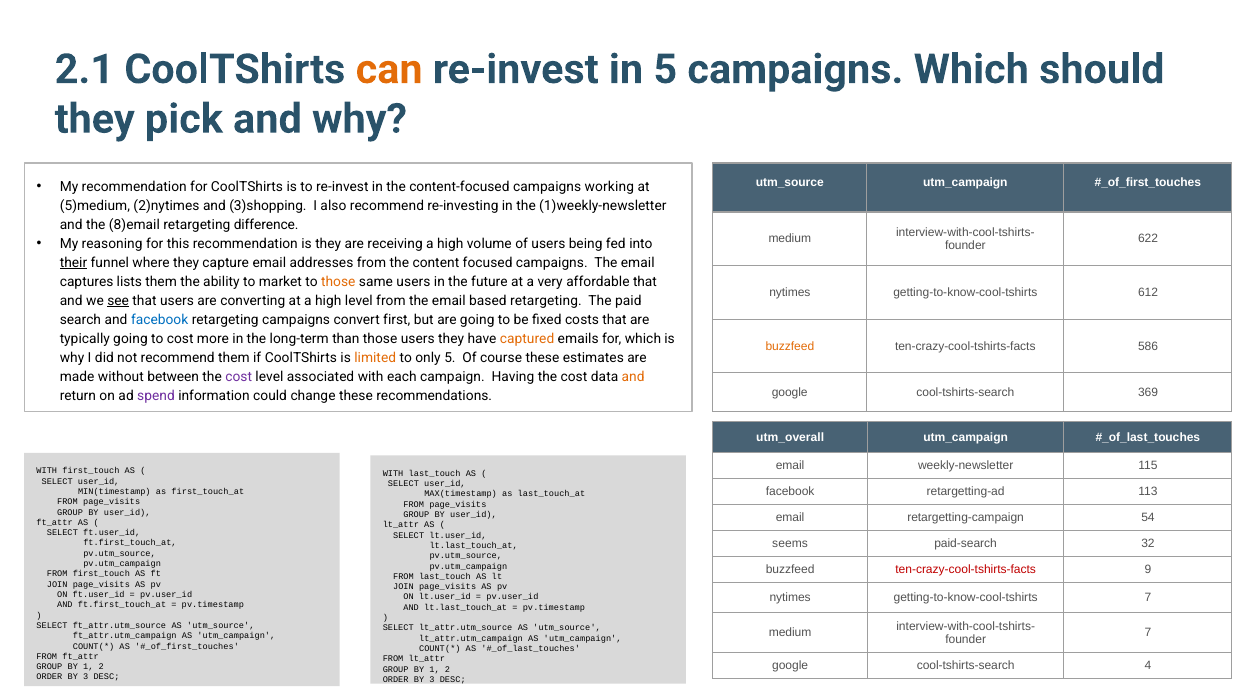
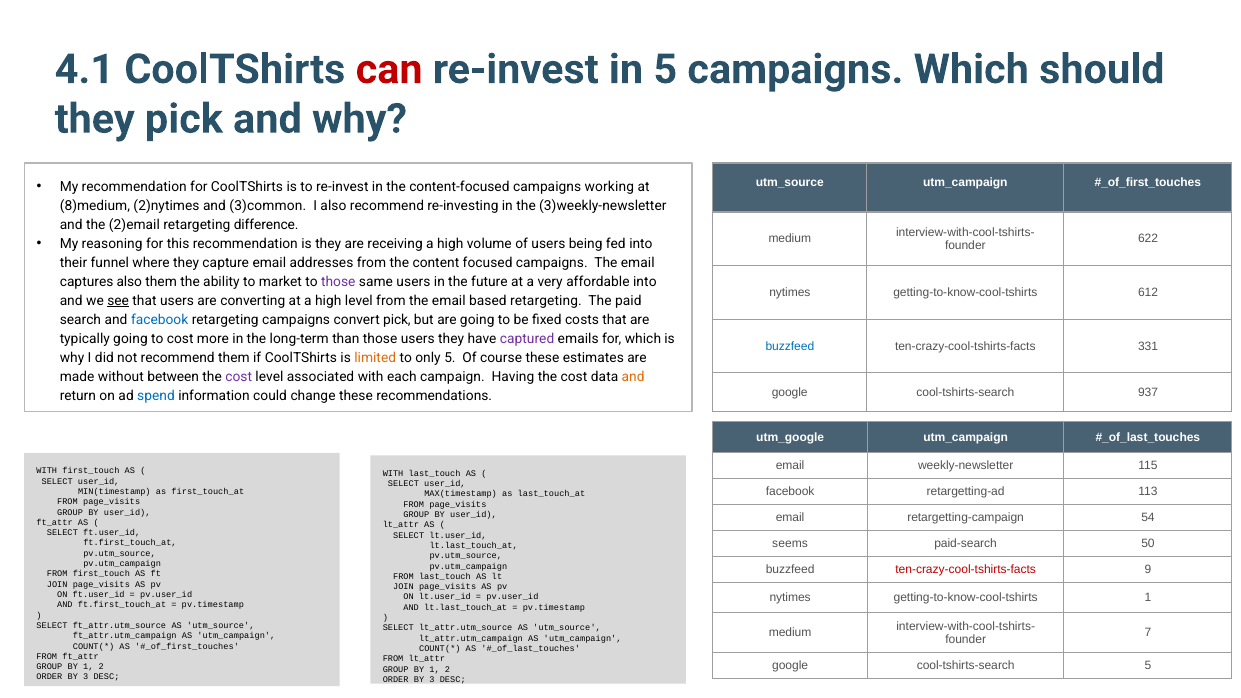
2.1: 2.1 -> 4.1 (84, 69)
can colour: orange -> red (389, 69)
5)medium: 5)medium -> 8)medium (95, 206)
3)shopping: 3)shopping -> 3)common (268, 206)
1)weekly-newsletter: 1)weekly-newsletter -> 3)weekly-newsletter (603, 206)
8)email: 8)email -> 2)email (134, 225)
their underline: present -> none (73, 263)
captures lists: lists -> also (129, 282)
those colour: orange -> purple (338, 282)
affordable that: that -> into (645, 282)
convert first: first -> pick (397, 320)
captured colour: orange -> purple (527, 339)
buzzfeed colour: orange -> blue (790, 346)
586: 586 -> 331 (1148, 346)
369: 369 -> 937 (1148, 392)
spend colour: purple -> blue (156, 396)
utm_overall: utm_overall -> utm_google (790, 437)
32: 32 -> 50 (1148, 544)
getting-to-know-cool-tshirts 7: 7 -> 1 (1148, 598)
cool-tshirts-search 4: 4 -> 5 (1148, 666)
